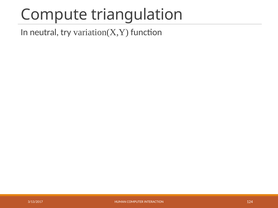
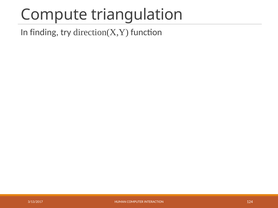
neutral: neutral -> finding (44, 32)
variation(X,Y: variation(X,Y -> direction(X,Y (101, 32)
